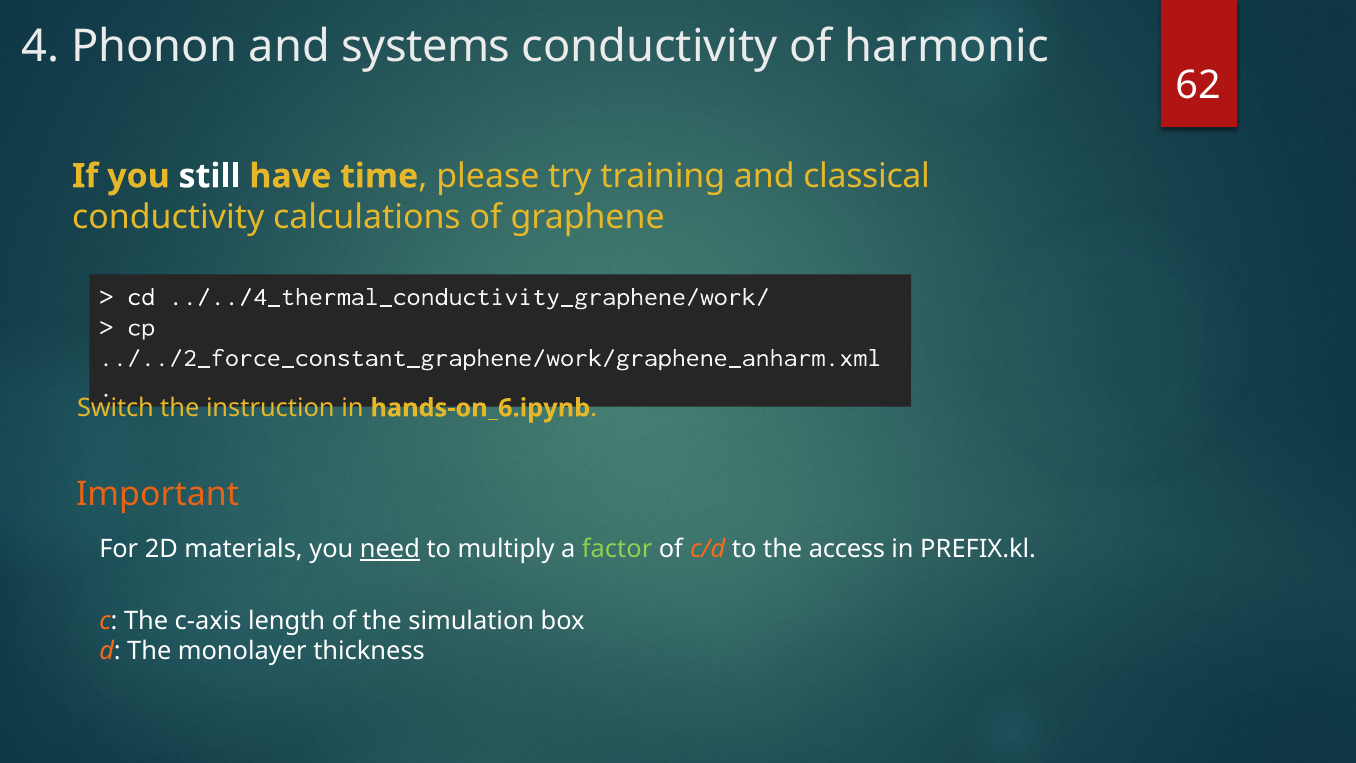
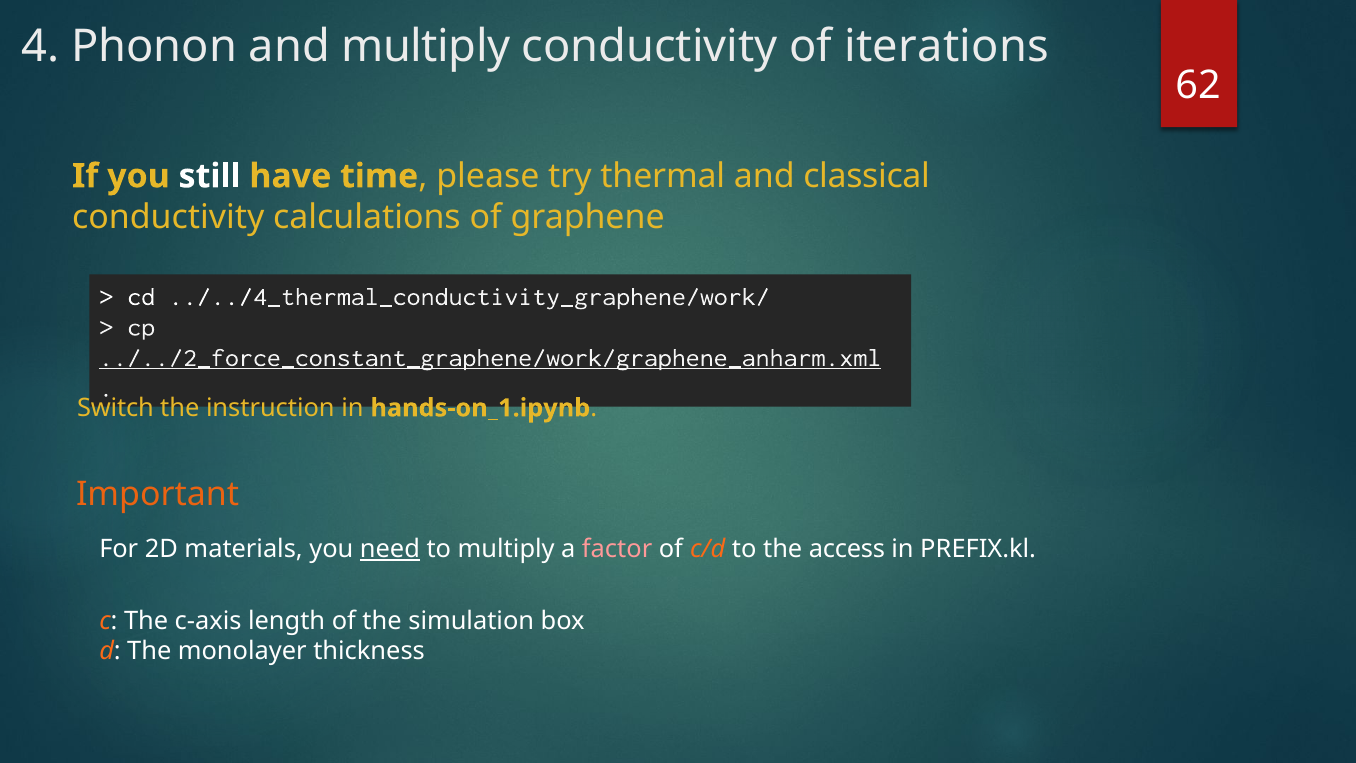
and systems: systems -> multiply (426, 47)
harmonic: harmonic -> iterations (947, 47)
training: training -> thermal (663, 176)
../../2_force_constant_graphene/work/graphene_anharm.xml underline: none -> present (490, 357)
hands-on_6.ipynb: hands-on_6.ipynb -> hands-on_1.ipynb (480, 408)
factor colour: light green -> pink (617, 549)
